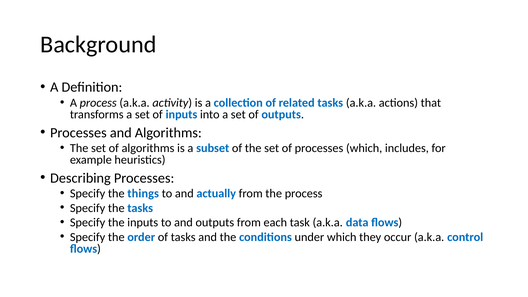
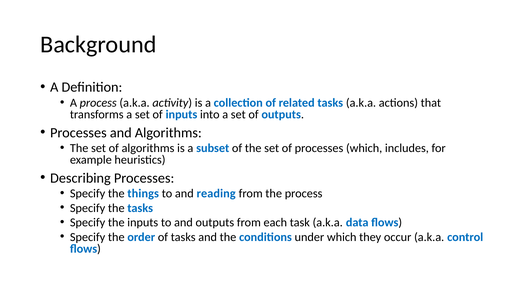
actually: actually -> reading (216, 194)
